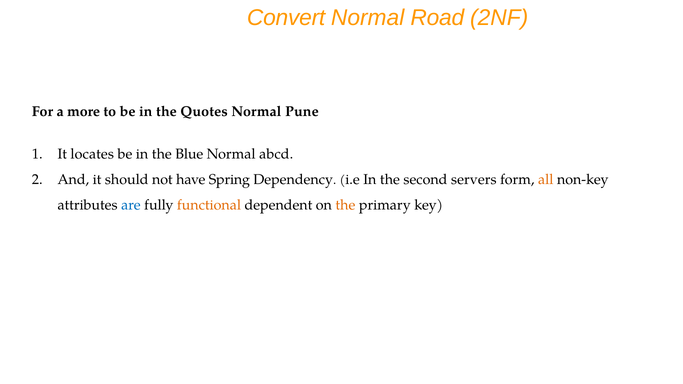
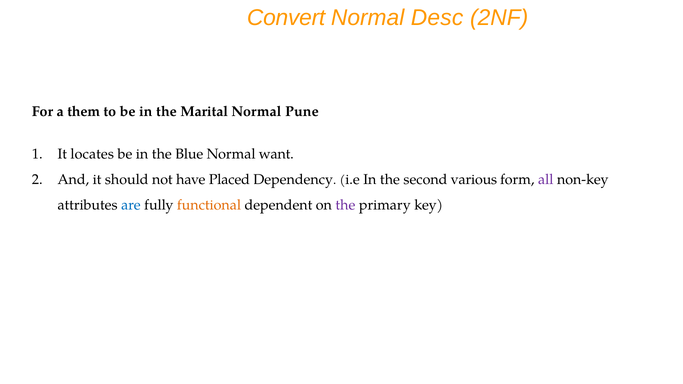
Road: Road -> Desc (437, 18)
more: more -> them (84, 111)
Quotes: Quotes -> Marital (204, 111)
abcd: abcd -> want (276, 154)
Spring: Spring -> Placed (229, 180)
servers: servers -> various (474, 180)
all colour: orange -> purple (546, 180)
the colour: orange -> purple (345, 205)
